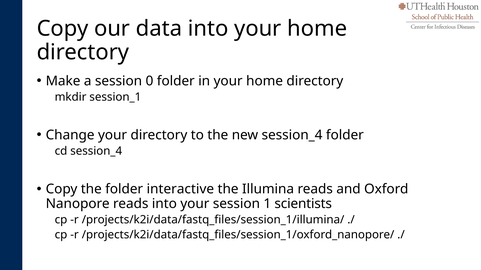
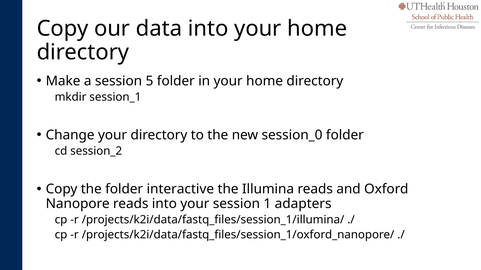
0: 0 -> 5 (149, 81)
new session_4: session_4 -> session_0 (292, 135)
cd session_4: session_4 -> session_2 (96, 151)
scientists: scientists -> adapters (303, 204)
